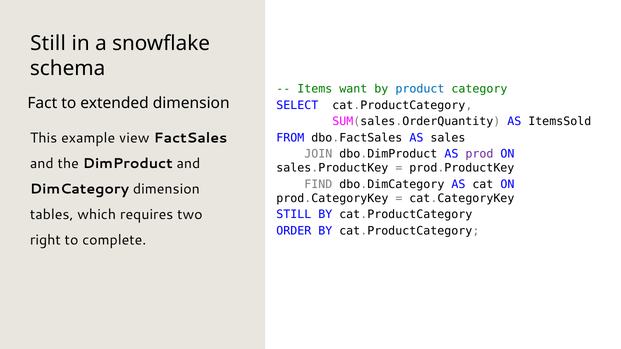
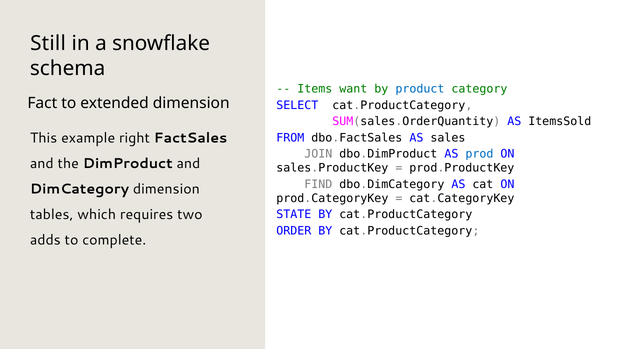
view: view -> right (134, 138)
prod colour: purple -> blue (479, 154)
STILL: STILL -> STATE (294, 215)
right: right -> adds (45, 240)
